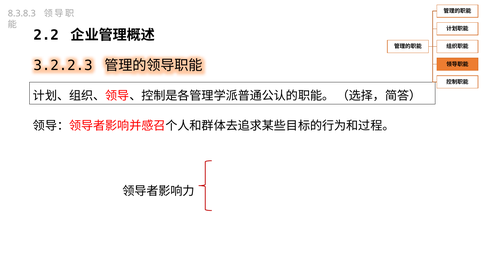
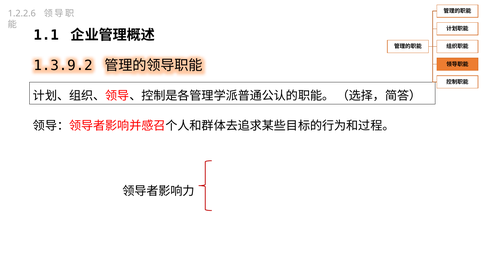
8.3.8.3: 8.3.8.3 -> 1.2.2.6 (22, 14)
2.2: 2.2 -> 1.1 (46, 35)
3.2.2.3: 3.2.2.3 -> 1.3.9.2 (63, 66)
